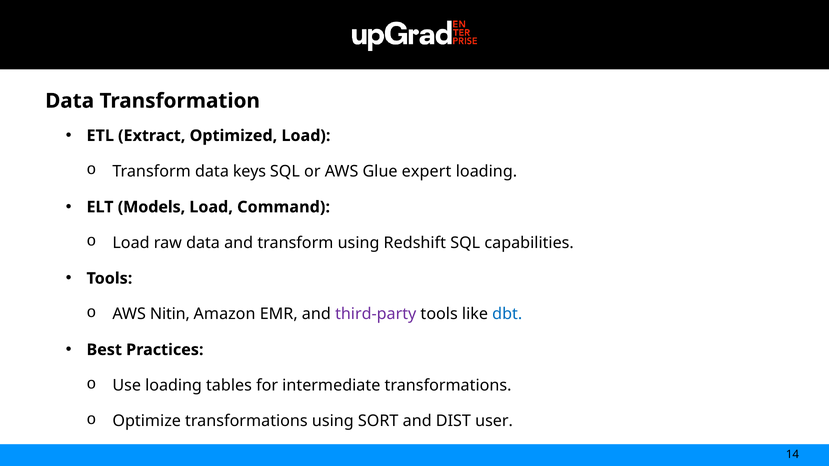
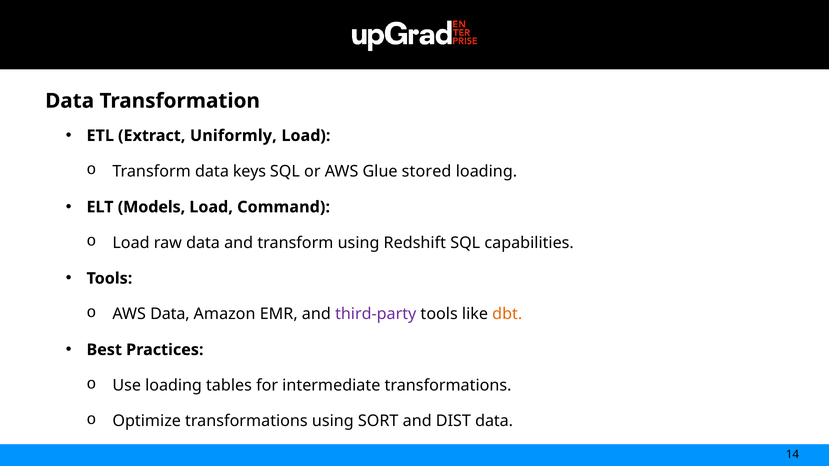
Optimized: Optimized -> Uniformly (233, 136)
expert: expert -> stored (427, 171)
AWS Nitin: Nitin -> Data (170, 314)
dbt colour: blue -> orange (507, 314)
DIST user: user -> data (494, 421)
